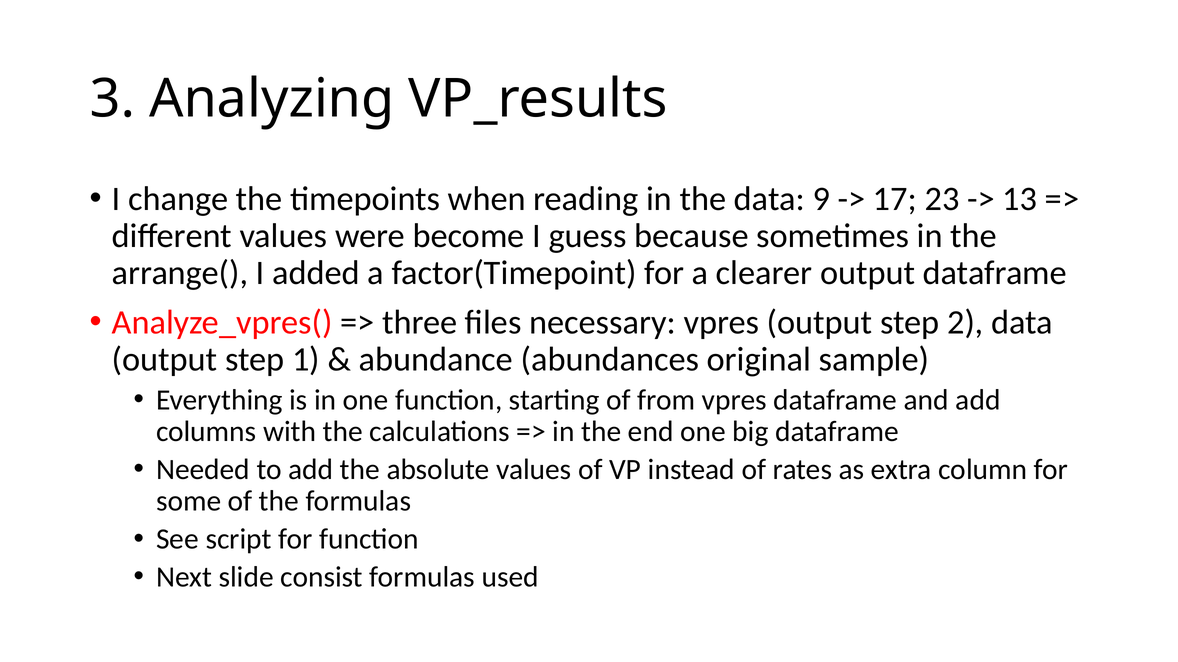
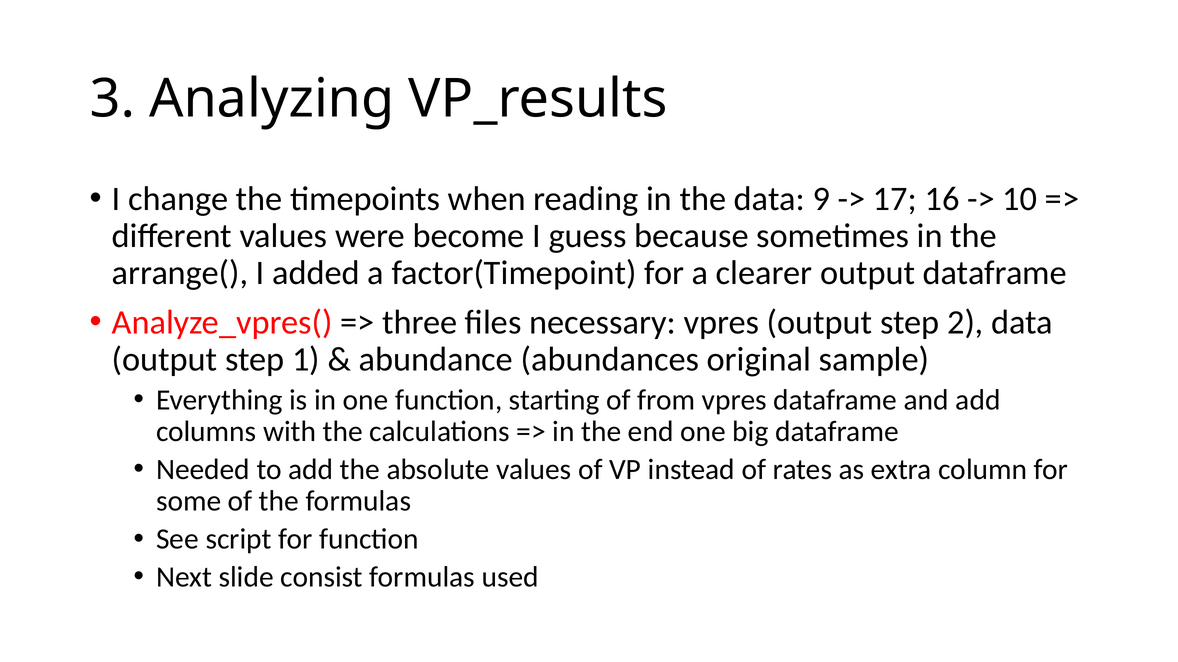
23: 23 -> 16 (942, 199)
13: 13 -> 10 (1020, 199)
